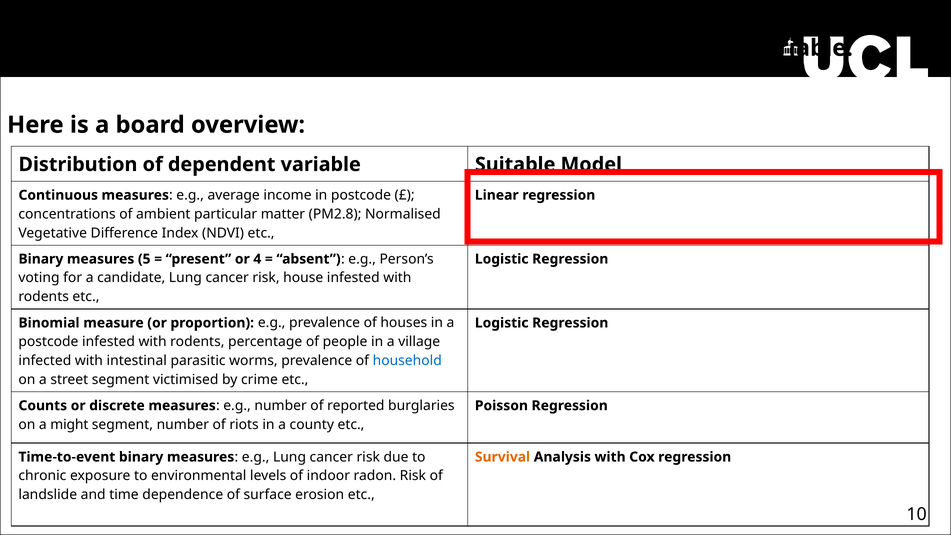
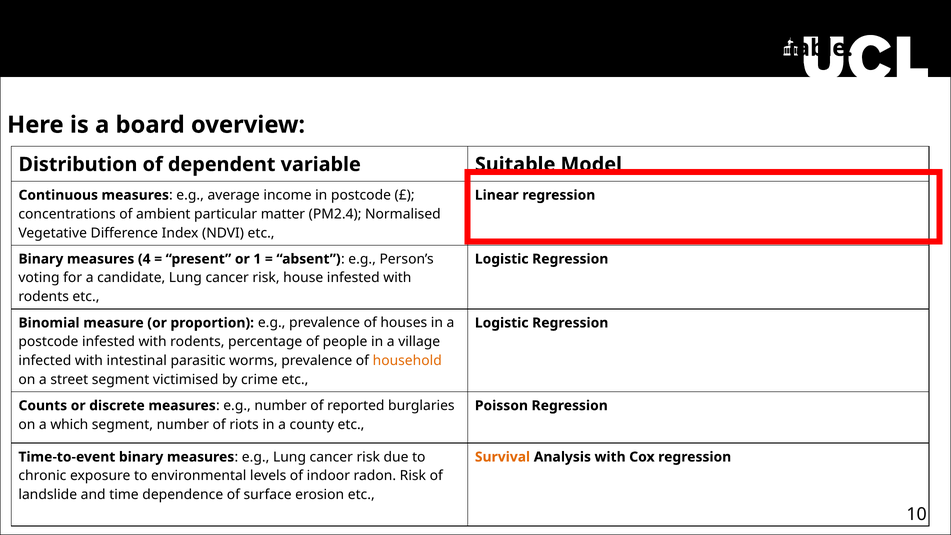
PM2.8: PM2.8 -> PM2.4 (335, 214)
5: 5 -> 4 (144, 259)
4: 4 -> 1 (257, 259)
household colour: blue -> orange (407, 361)
might: might -> which (69, 424)
